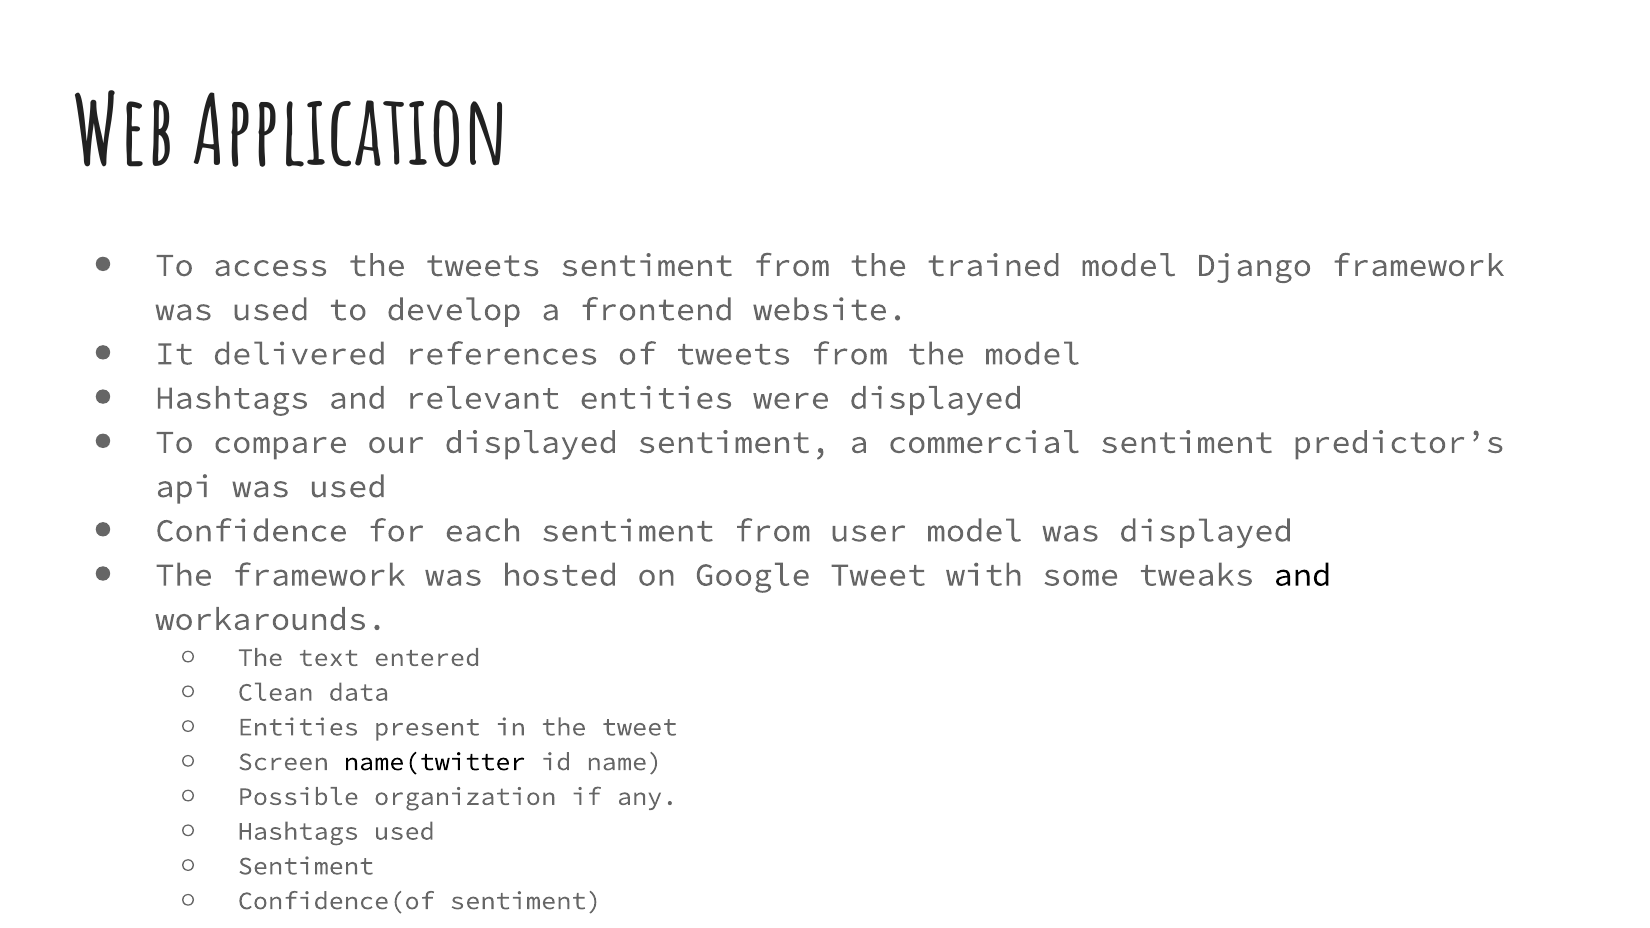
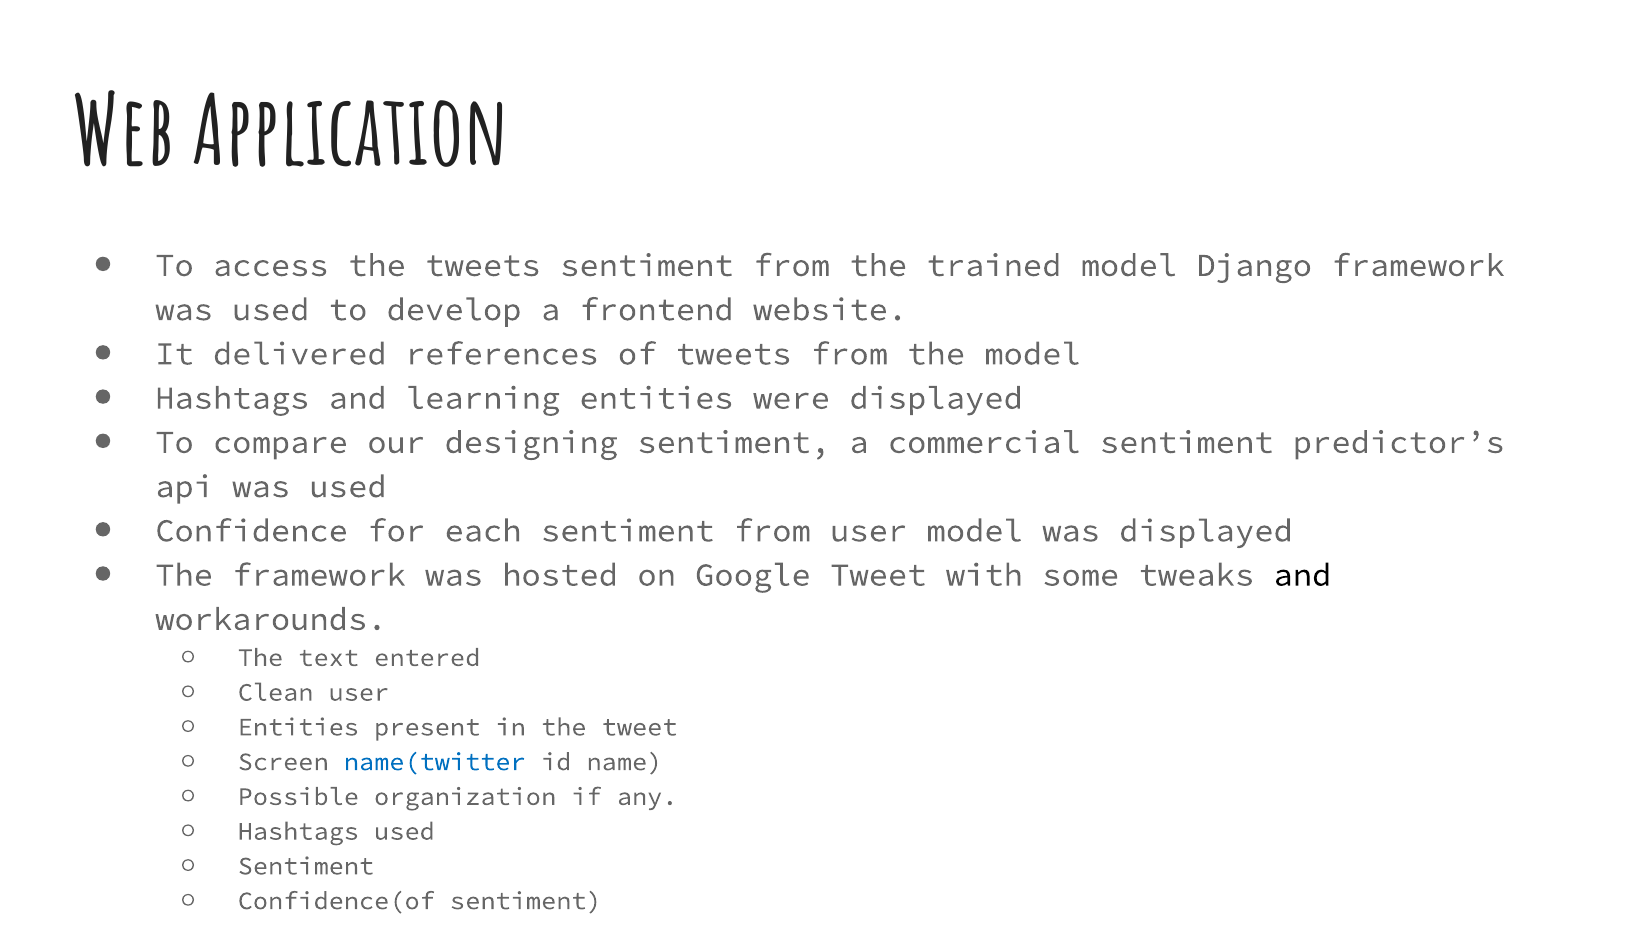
relevant: relevant -> learning (483, 398)
our displayed: displayed -> designing (531, 442)
Clean data: data -> user (359, 692)
name(twitter colour: black -> blue (435, 762)
